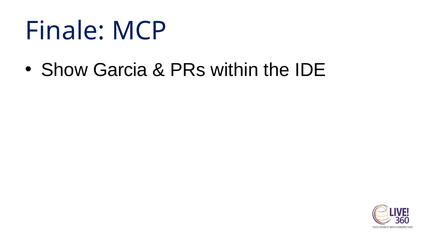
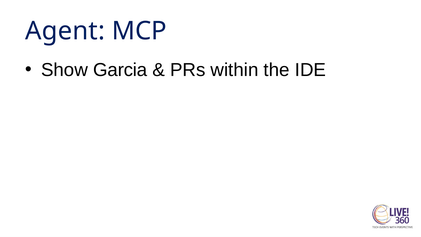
Finale: Finale -> Agent (65, 31)
